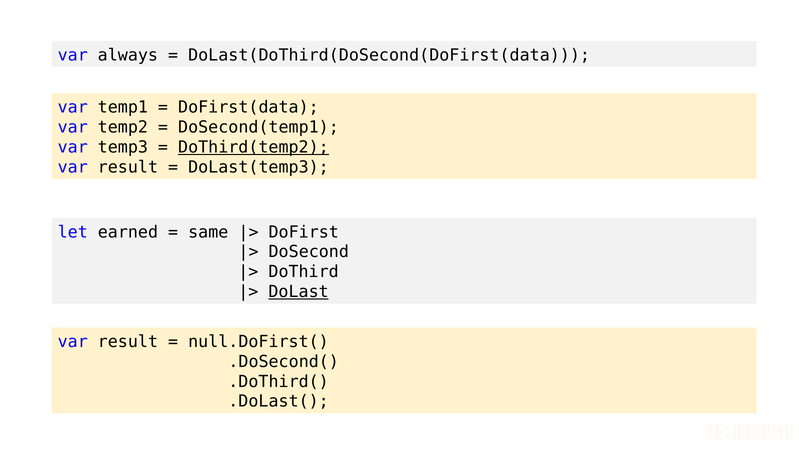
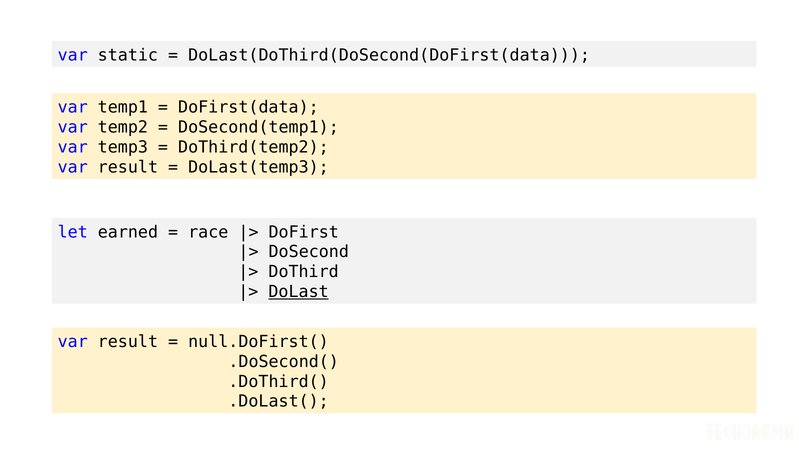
always: always -> static (128, 55)
DoThird(temp2 underline: present -> none (253, 147)
same: same -> race (208, 232)
